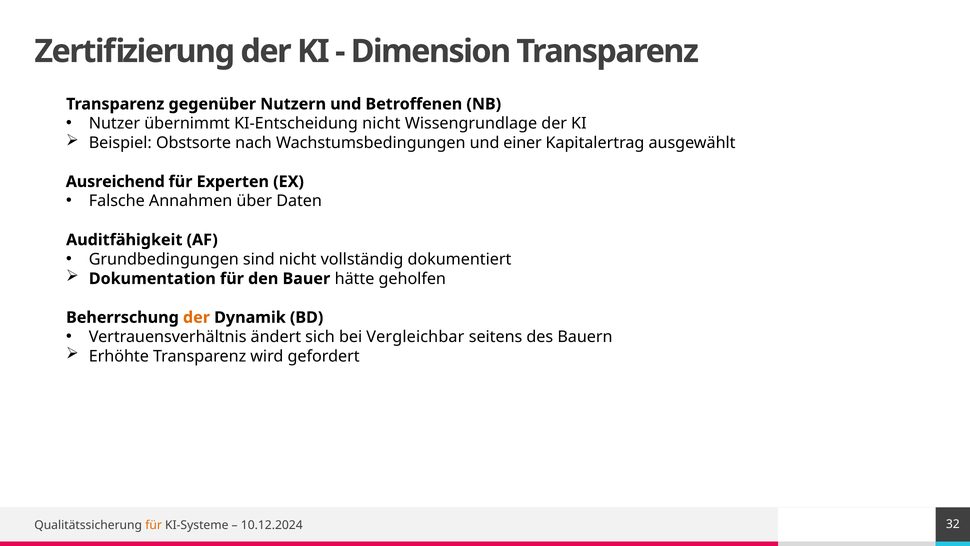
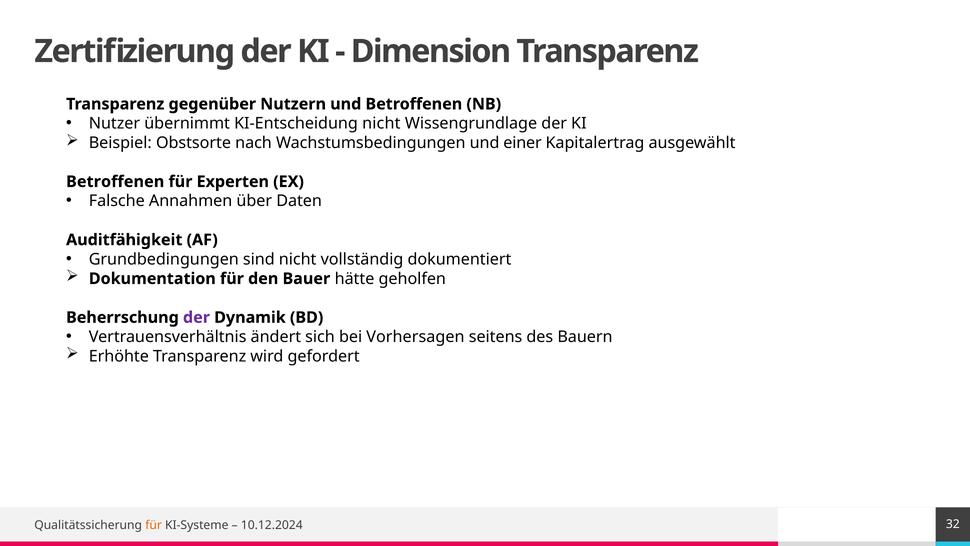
Ausreichend: Ausreichend -> Betroffenen (115, 182)
der colour: orange -> purple (196, 317)
Vergleichbar: Vergleichbar -> Vorhersagen (415, 337)
